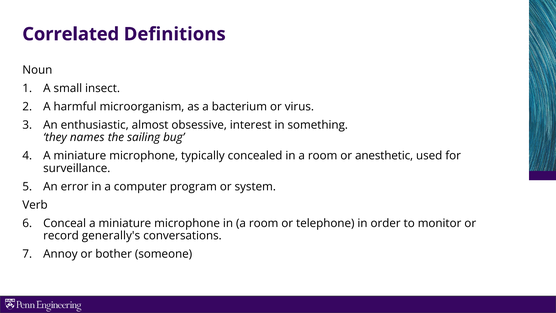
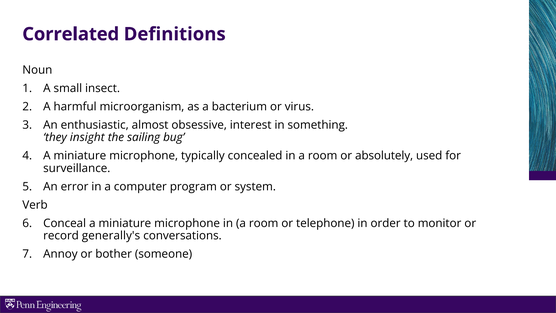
names: names -> insight (87, 137)
anesthetic: anesthetic -> absolutely (384, 156)
